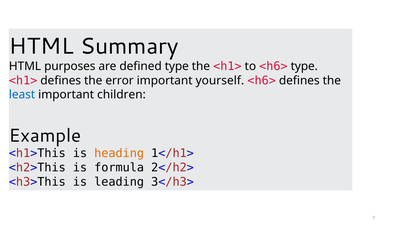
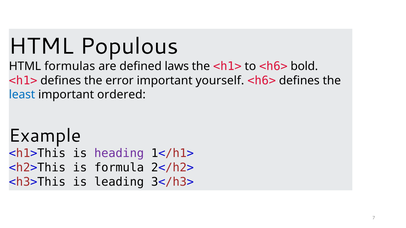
Summary: Summary -> Populous (129, 46)
purposes: purposes -> formulas (70, 66)
defined type: type -> laws (177, 66)
<h6> type: type -> bold (304, 66)
children: children -> ordered (121, 95)
heading colour: orange -> purple (119, 154)
